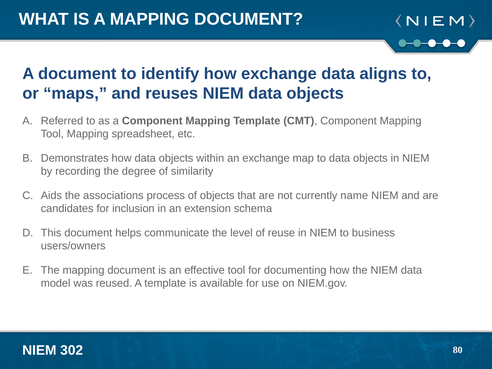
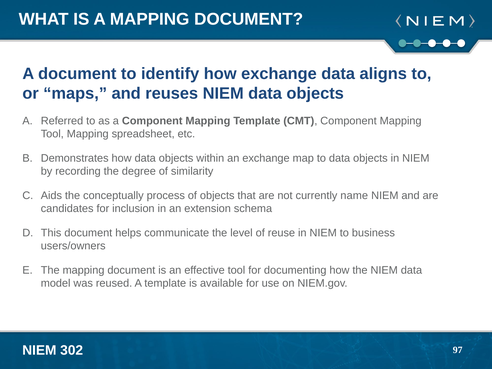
associations: associations -> conceptually (113, 195)
80: 80 -> 97 (458, 350)
